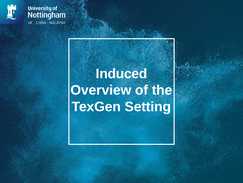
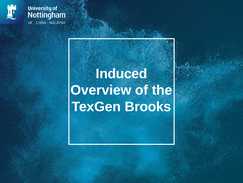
Setting: Setting -> Brooks (148, 106)
